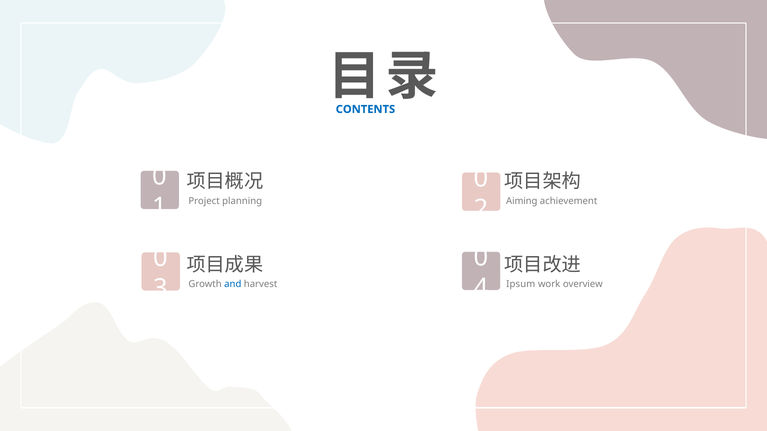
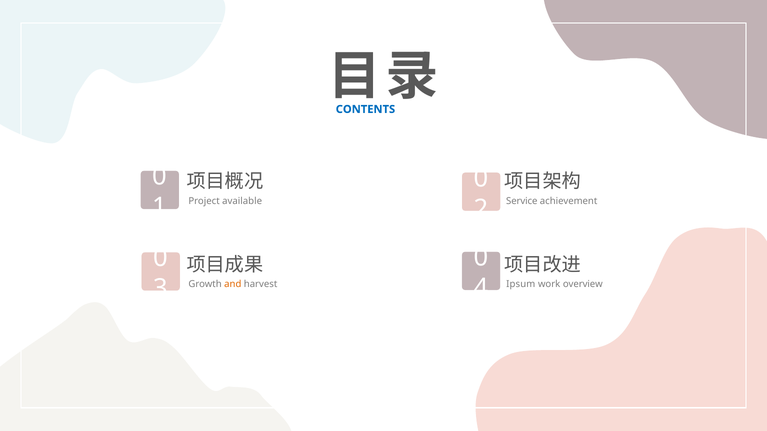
planning: planning -> available (242, 201)
Aiming: Aiming -> Service (522, 201)
and colour: blue -> orange (233, 285)
